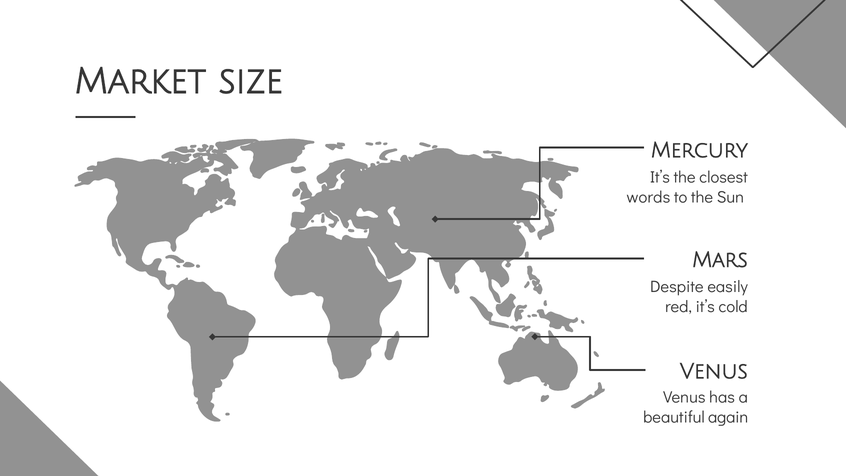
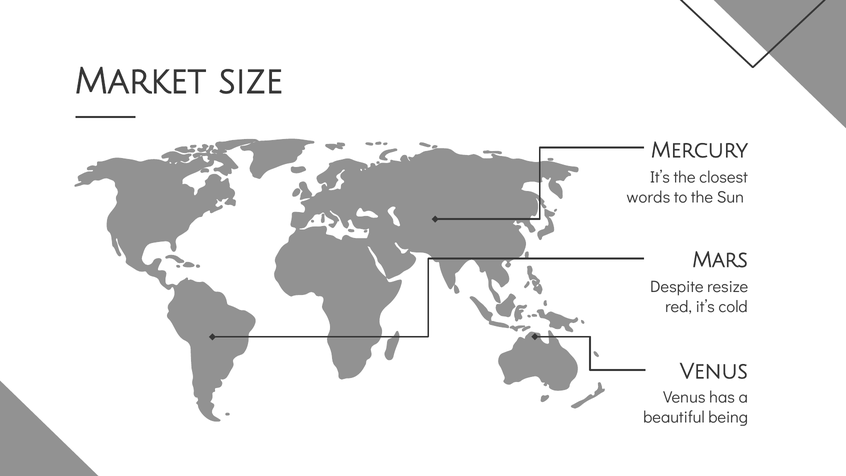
easily: easily -> resize (728, 287)
again: again -> being (728, 417)
